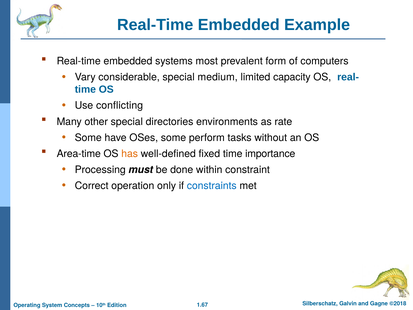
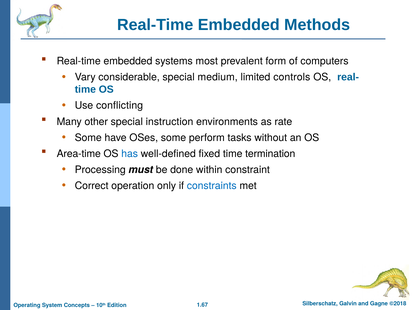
Example: Example -> Methods (317, 25)
capacity: capacity -> controls (292, 77)
directories: directories -> instruction (170, 122)
has colour: orange -> blue (130, 154)
importance: importance -> termination (270, 154)
